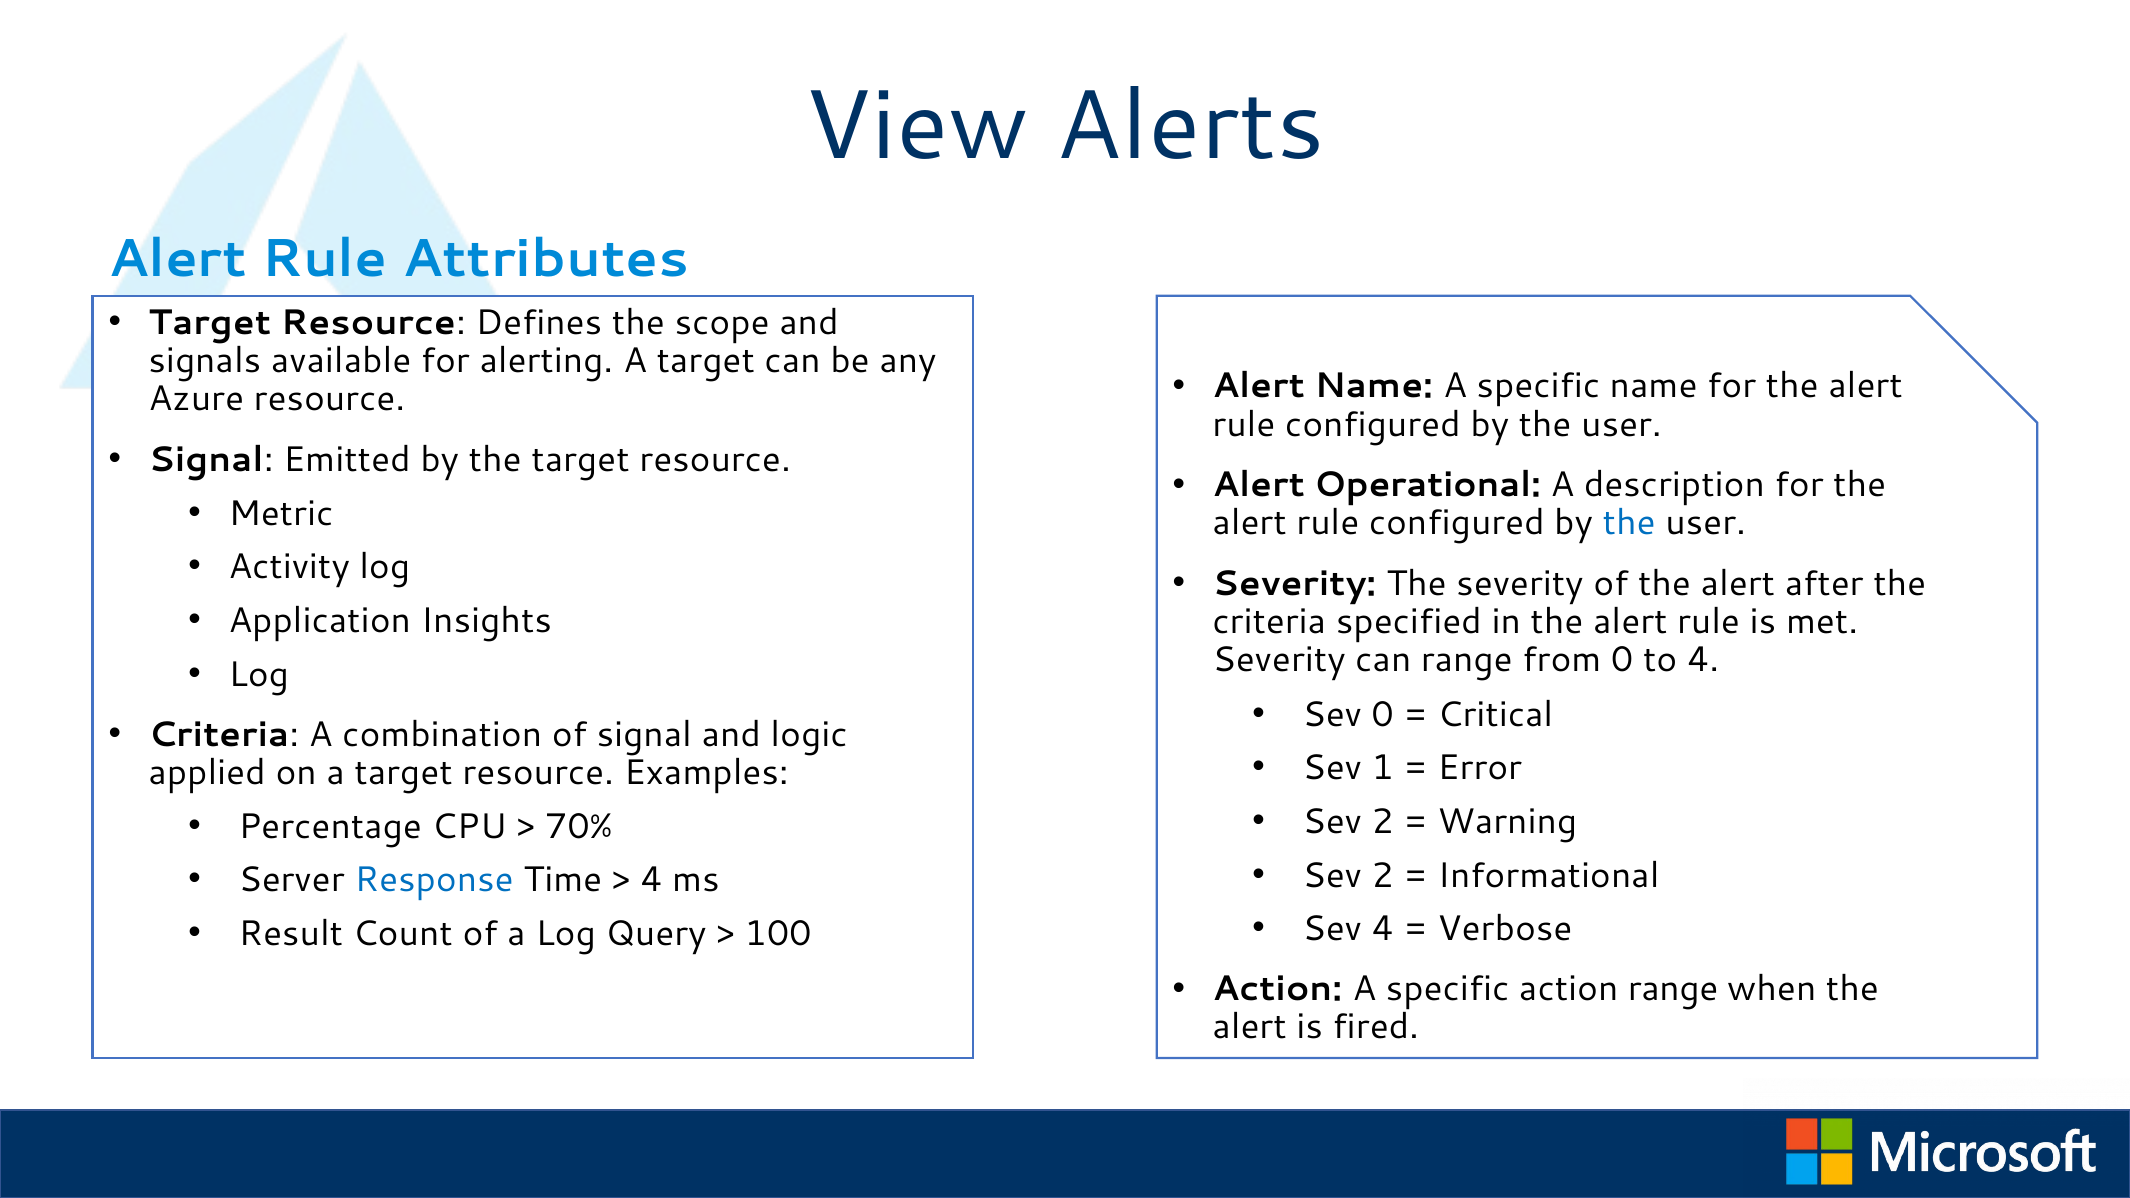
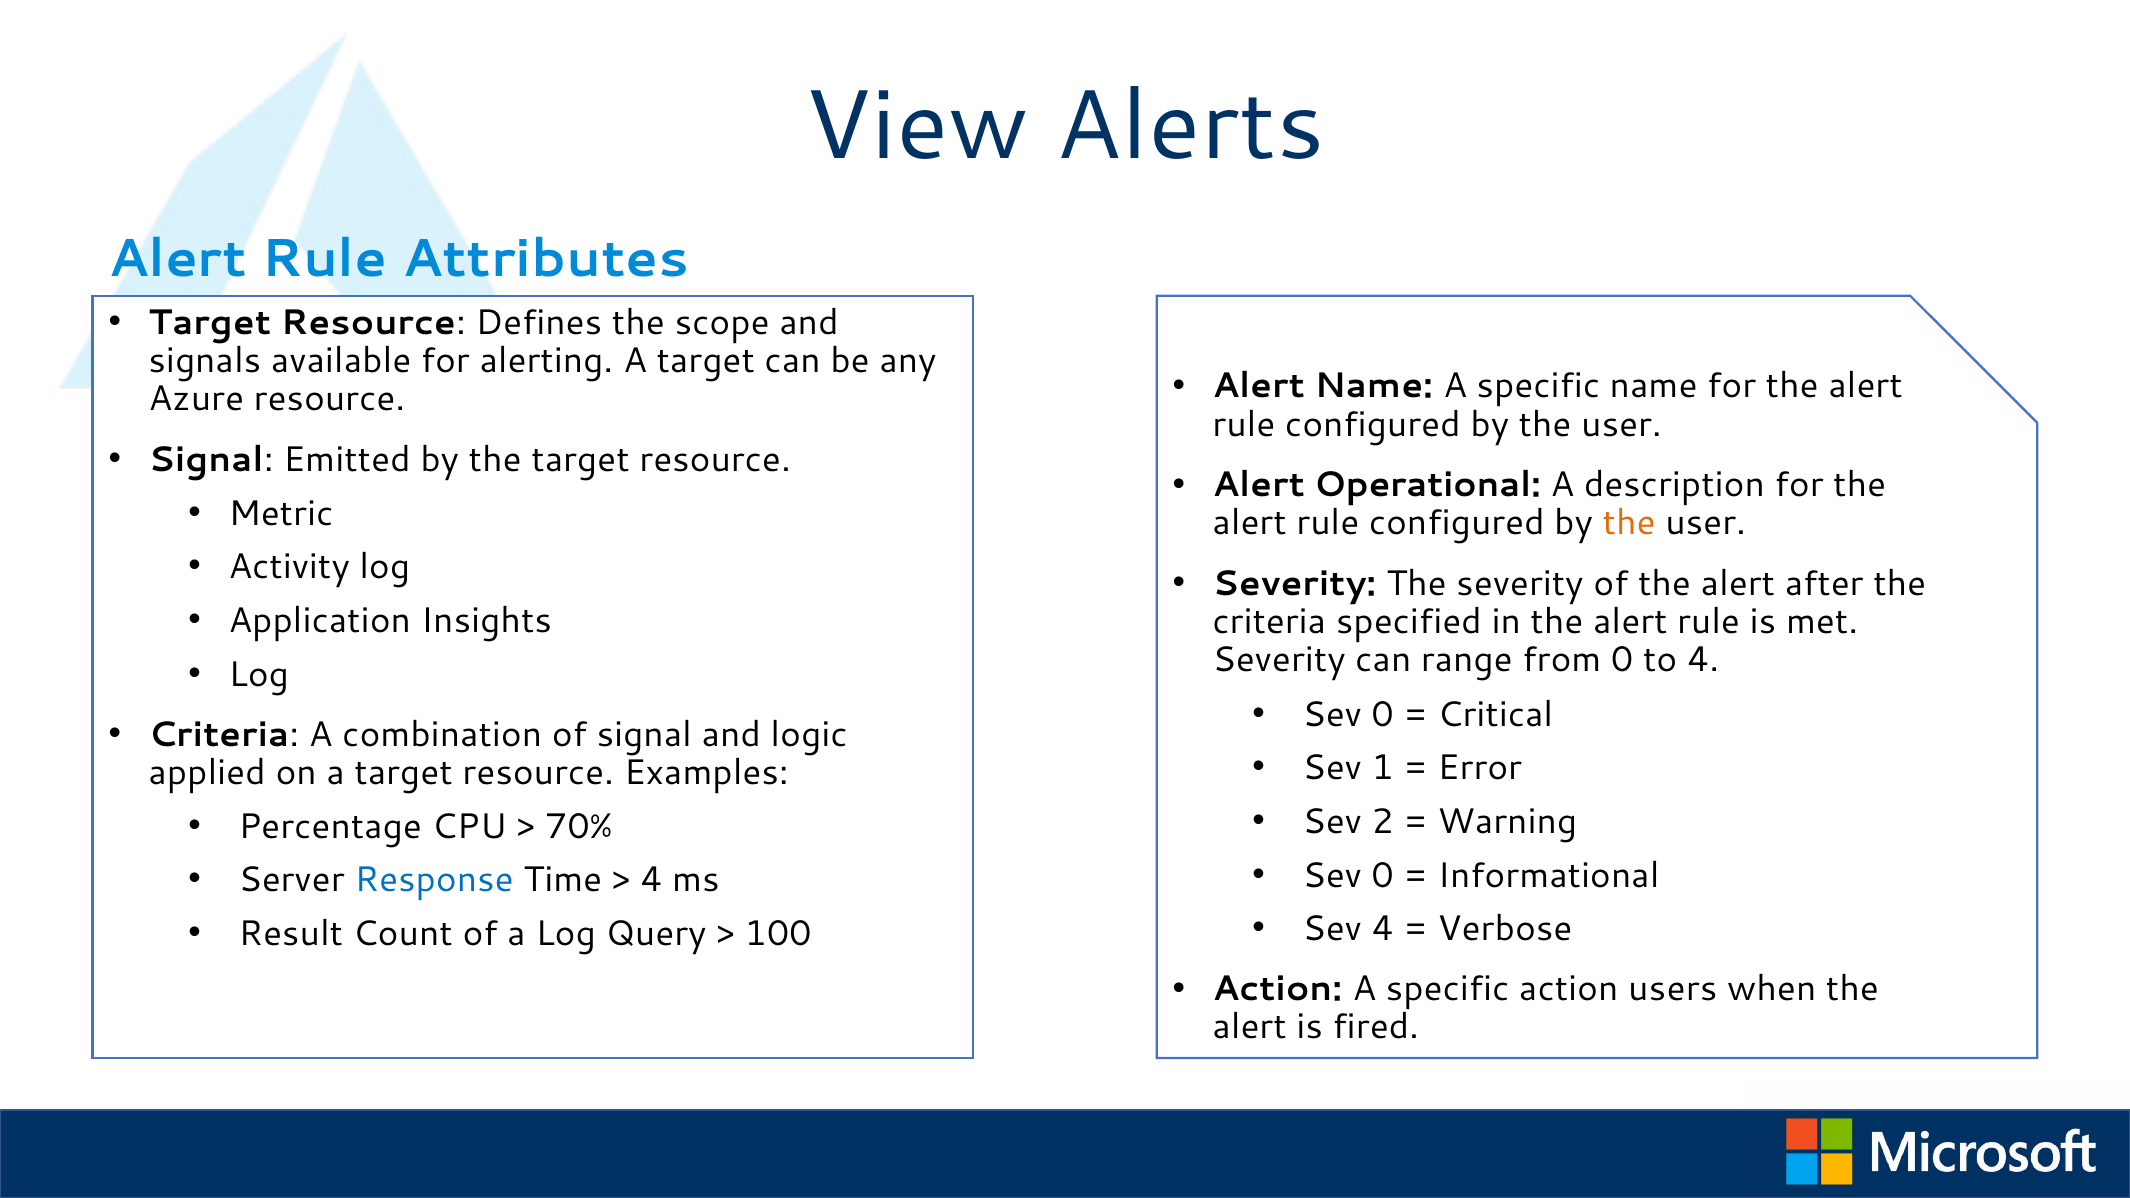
the colour: blue -> orange (1629, 523)
2: 2 -> 0 (1383, 875)
action range: range -> users (1673, 989)
